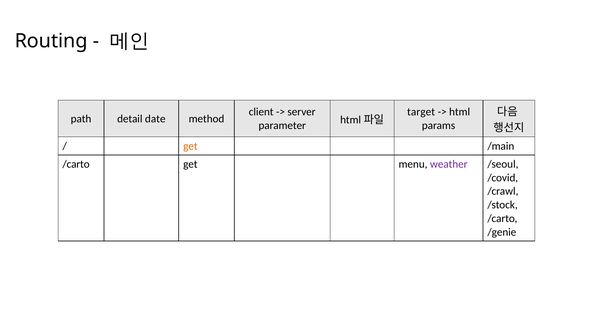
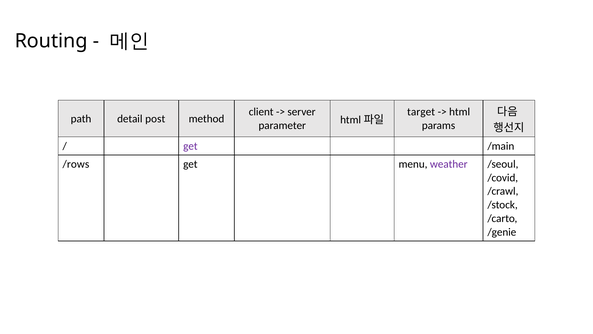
date: date -> post (155, 119)
get colour: orange -> purple (190, 146)
/carto: /carto -> /rows (76, 164)
